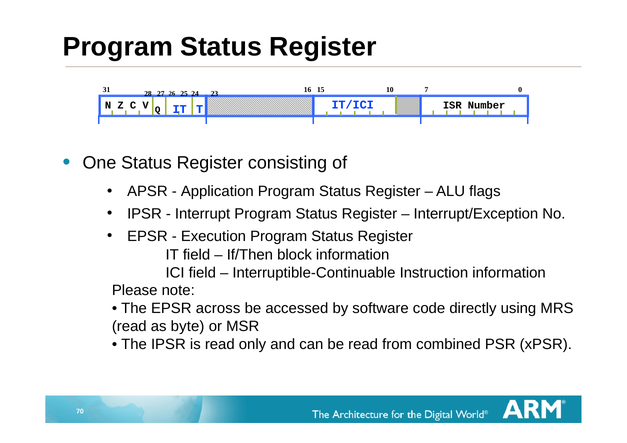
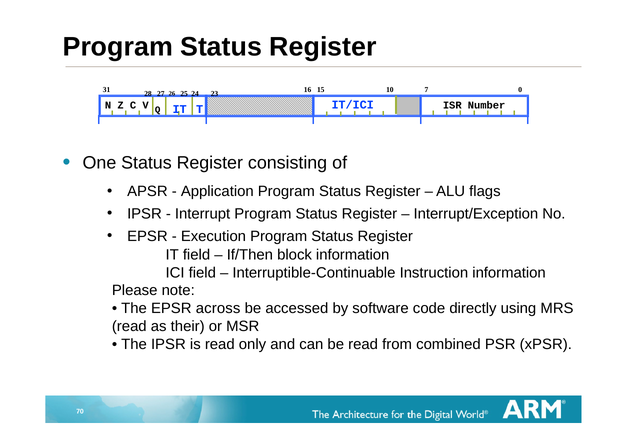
byte: byte -> their (188, 326)
